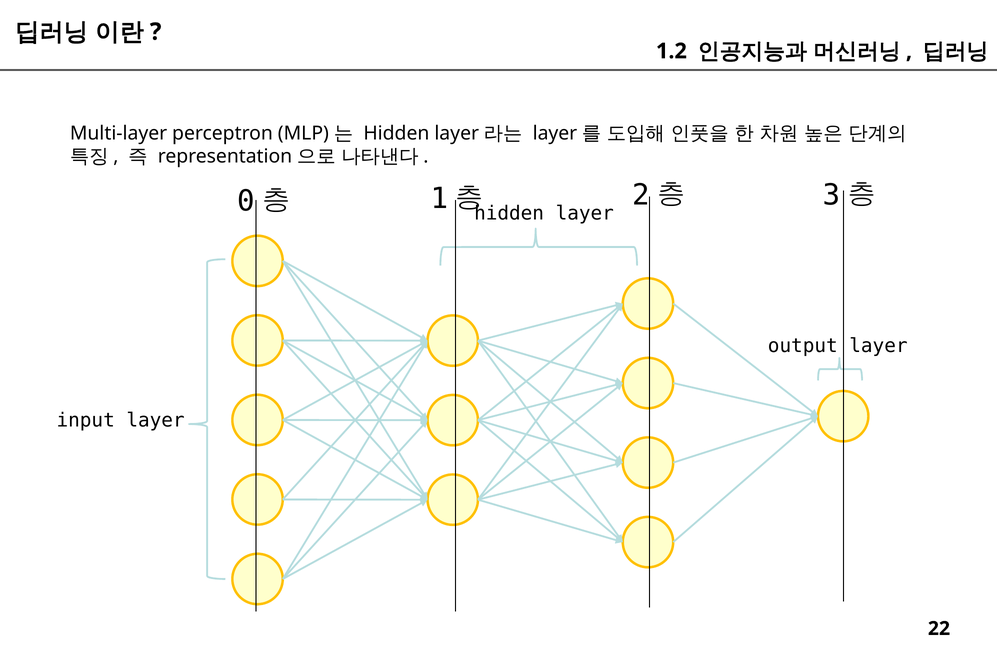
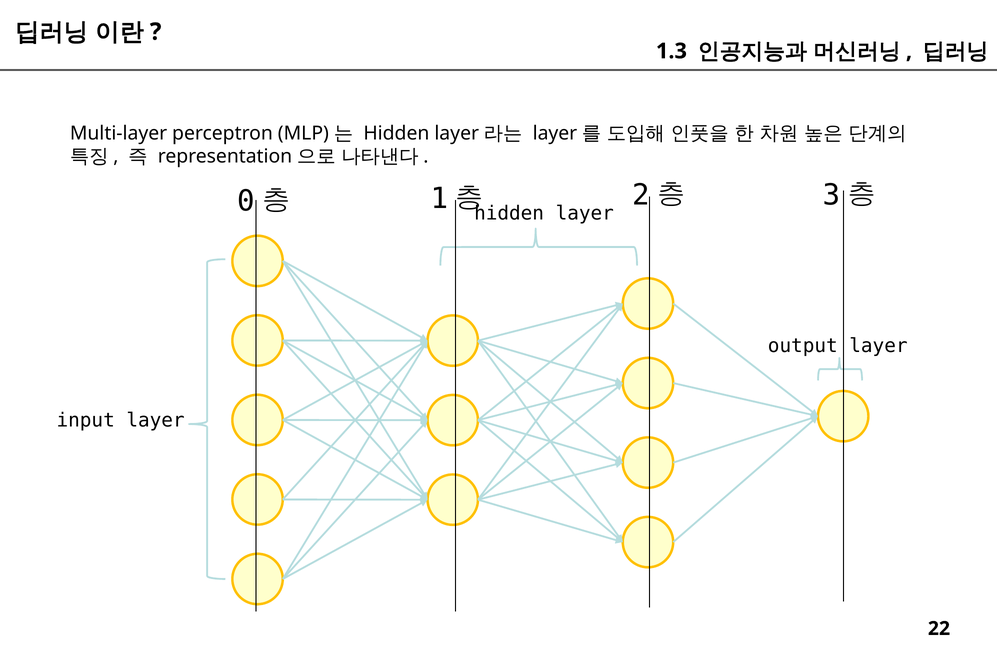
1.2: 1.2 -> 1.3 (671, 51)
